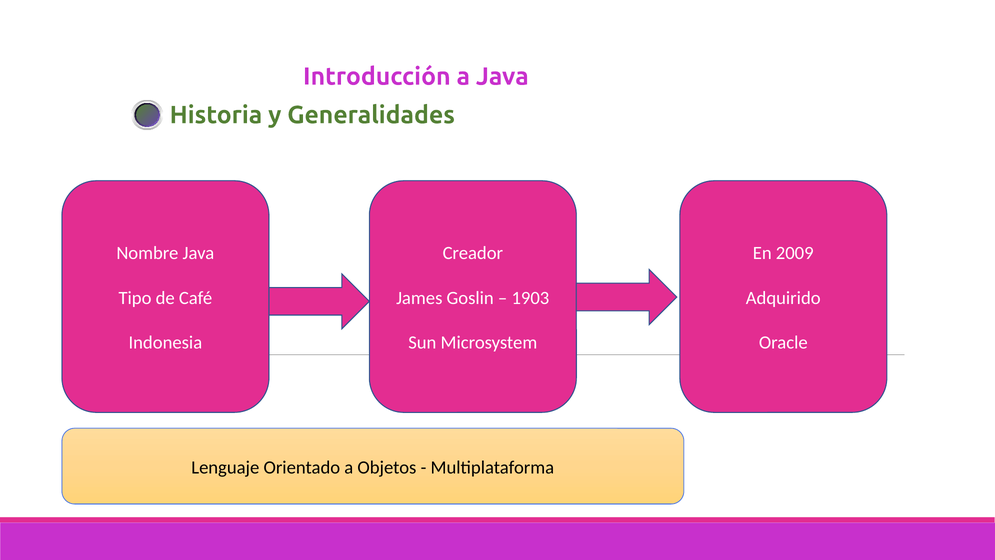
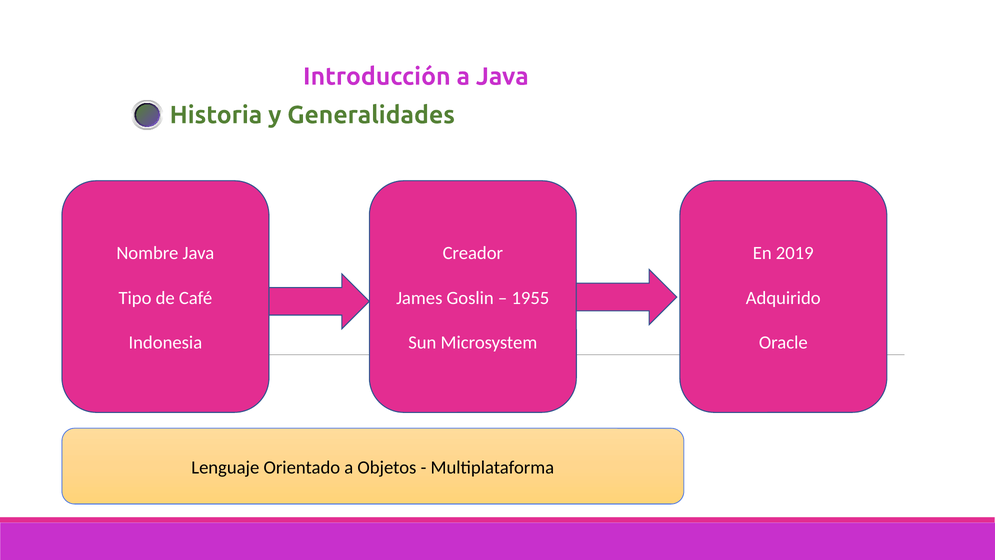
2009: 2009 -> 2019 (795, 253)
1903: 1903 -> 1955 (530, 298)
